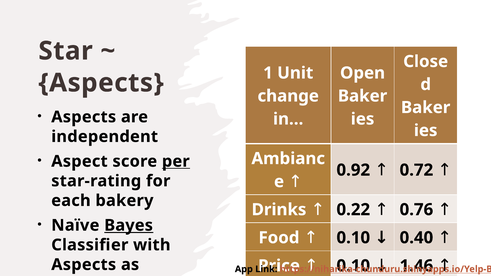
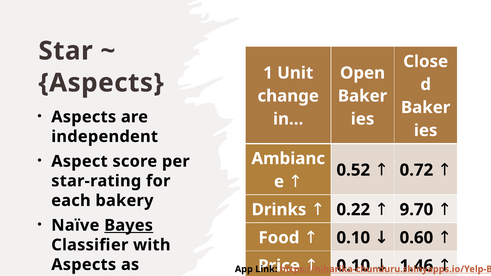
per underline: present -> none (176, 161)
0.92: 0.92 -> 0.52 (353, 170)
0.76: 0.76 -> 9.70 (416, 210)
0.40: 0.40 -> 0.60 (416, 238)
